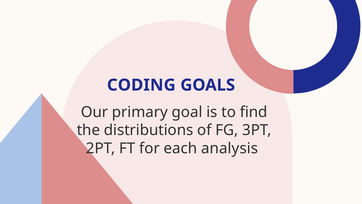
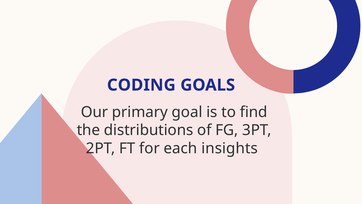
analysis: analysis -> insights (230, 148)
